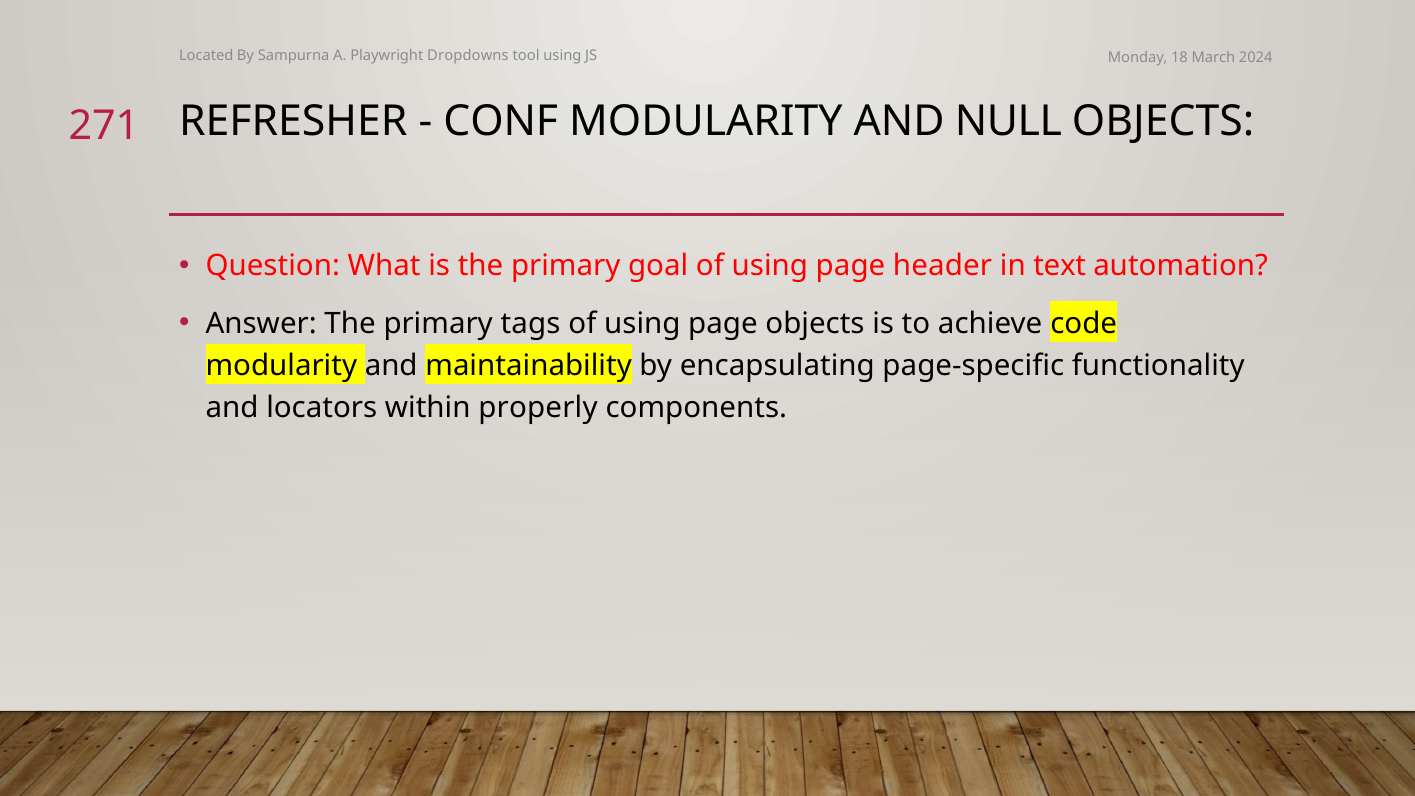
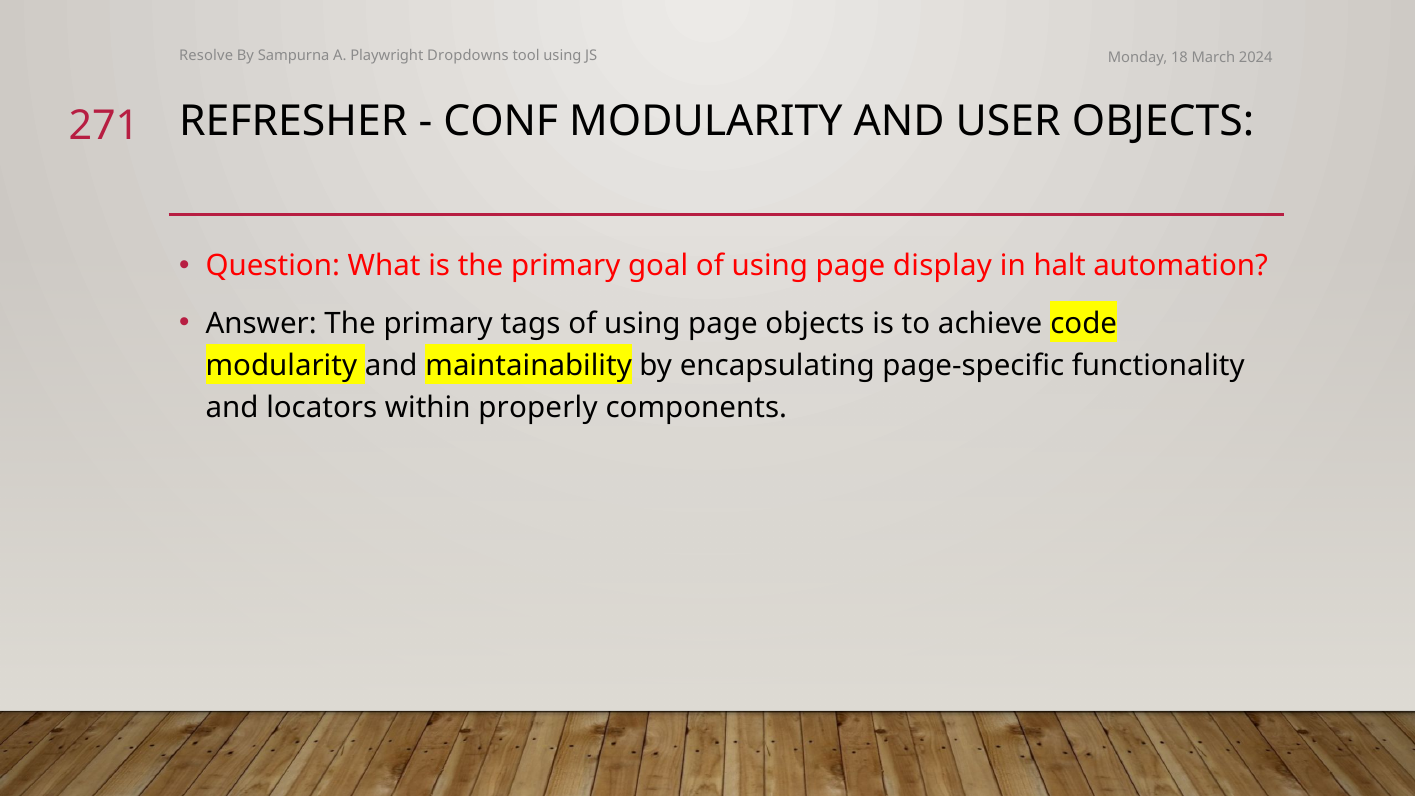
Located: Located -> Resolve (206, 56)
NULL: NULL -> USER (1008, 122)
header: header -> display (942, 266)
text: text -> halt (1060, 266)
